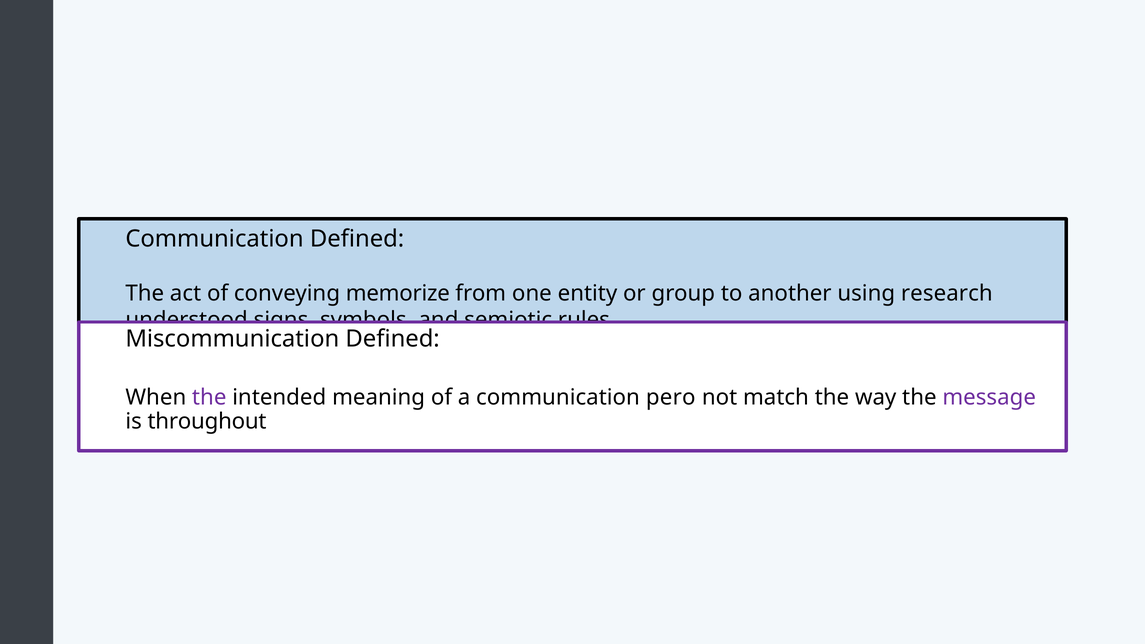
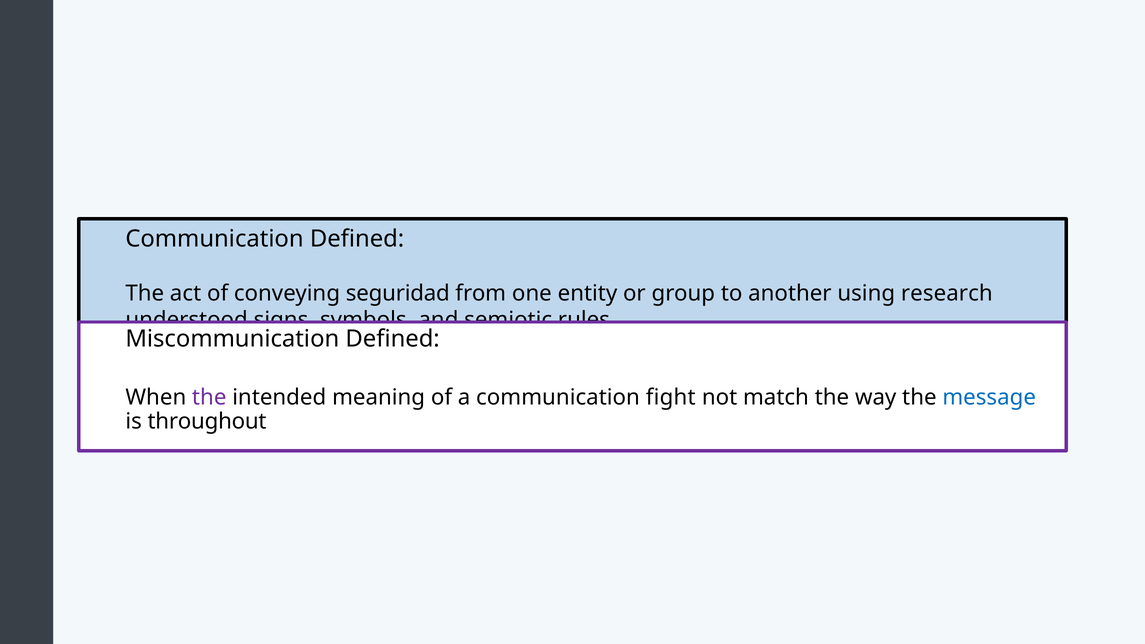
memorize: memorize -> seguridad (398, 293)
pero: pero -> fight (671, 398)
message colour: purple -> blue (989, 398)
